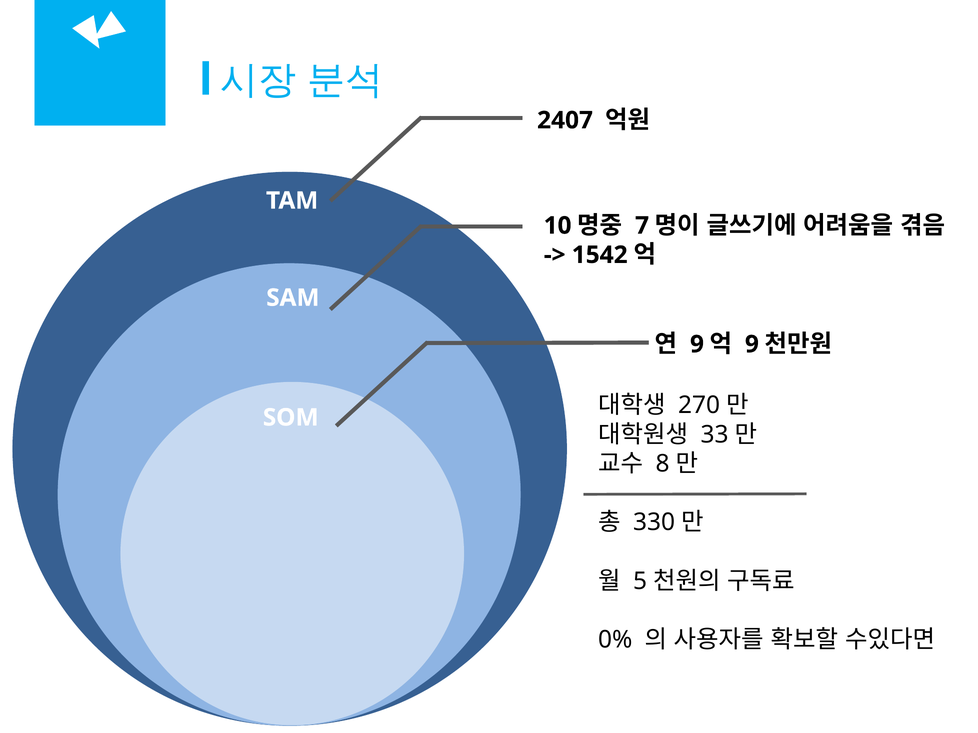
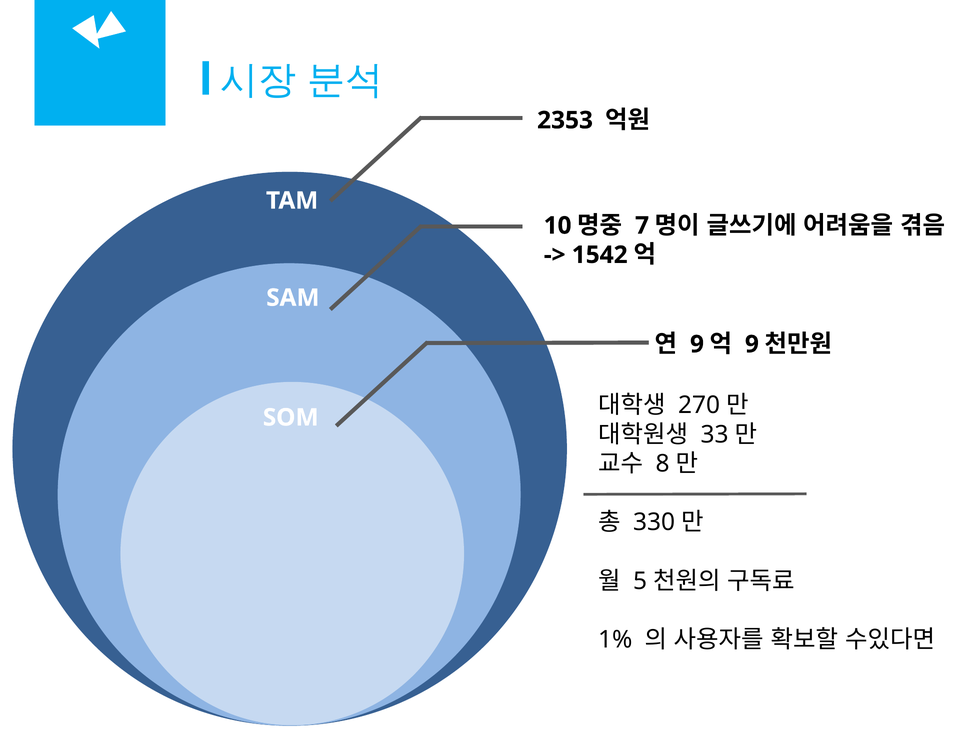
2407: 2407 -> 2353 (565, 120)
0%: 0% -> 1% (615, 640)
